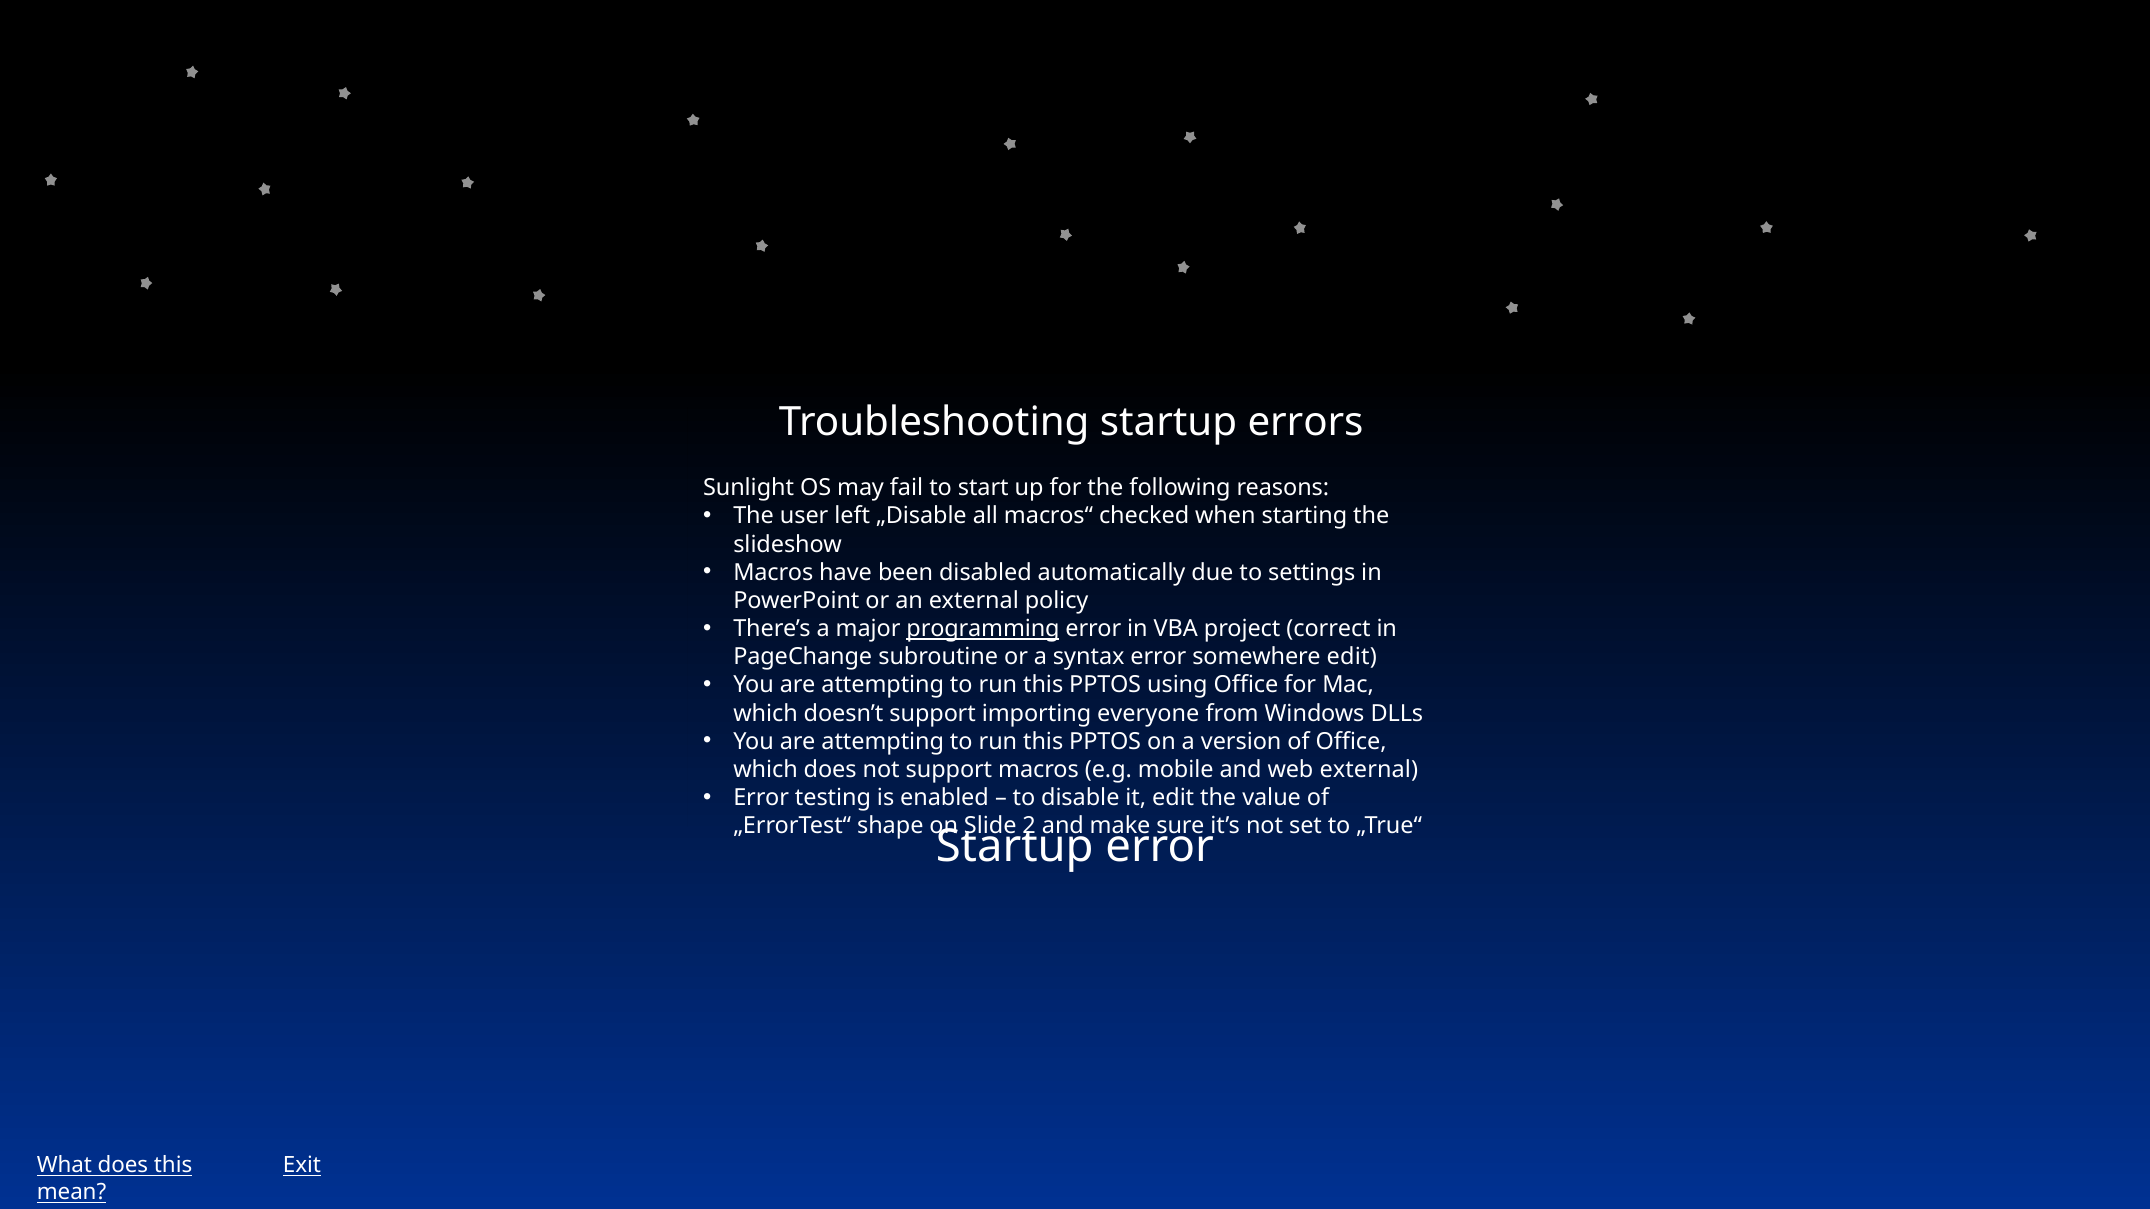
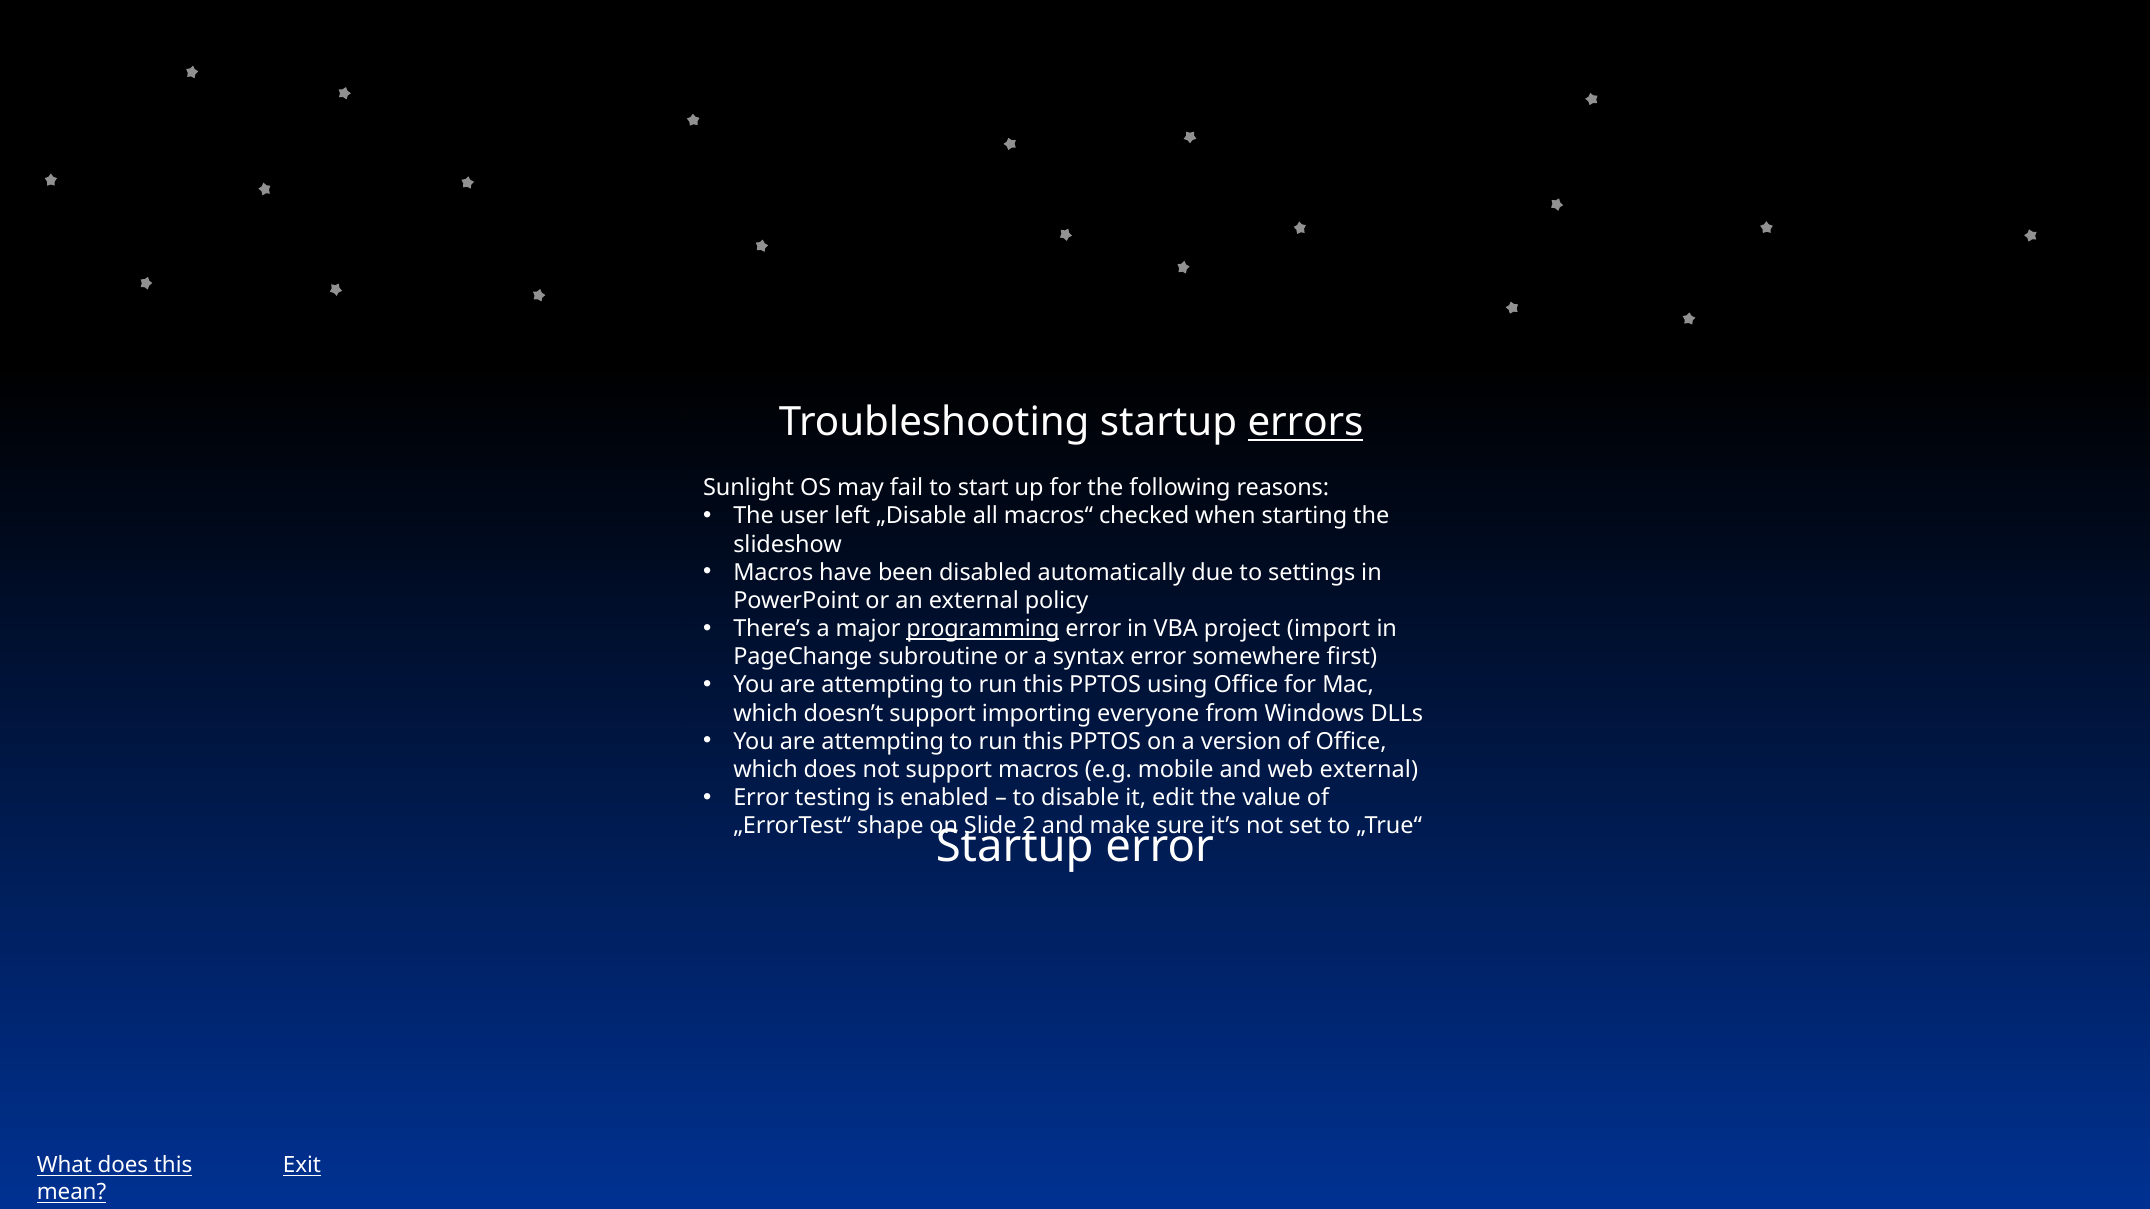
errors underline: none -> present (1305, 423)
correct: correct -> import (1328, 629)
somewhere edit: edit -> first (1352, 657)
